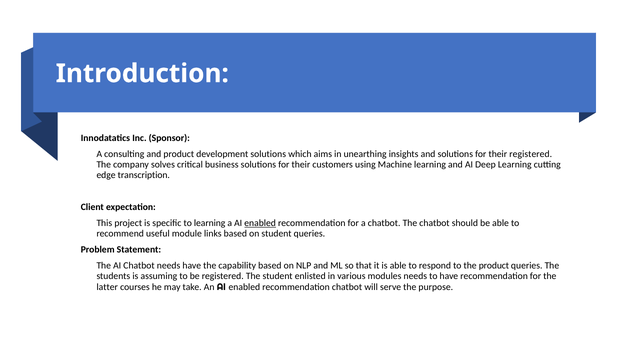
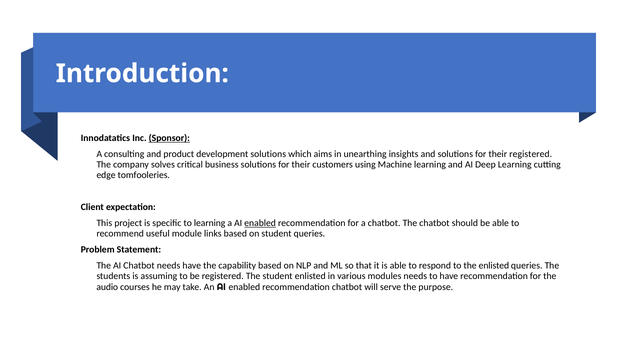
Sponsor underline: none -> present (169, 138)
transcription: transcription -> tomfooleries (144, 175)
the product: product -> enlisted (494, 266)
latter: latter -> audio (107, 287)
